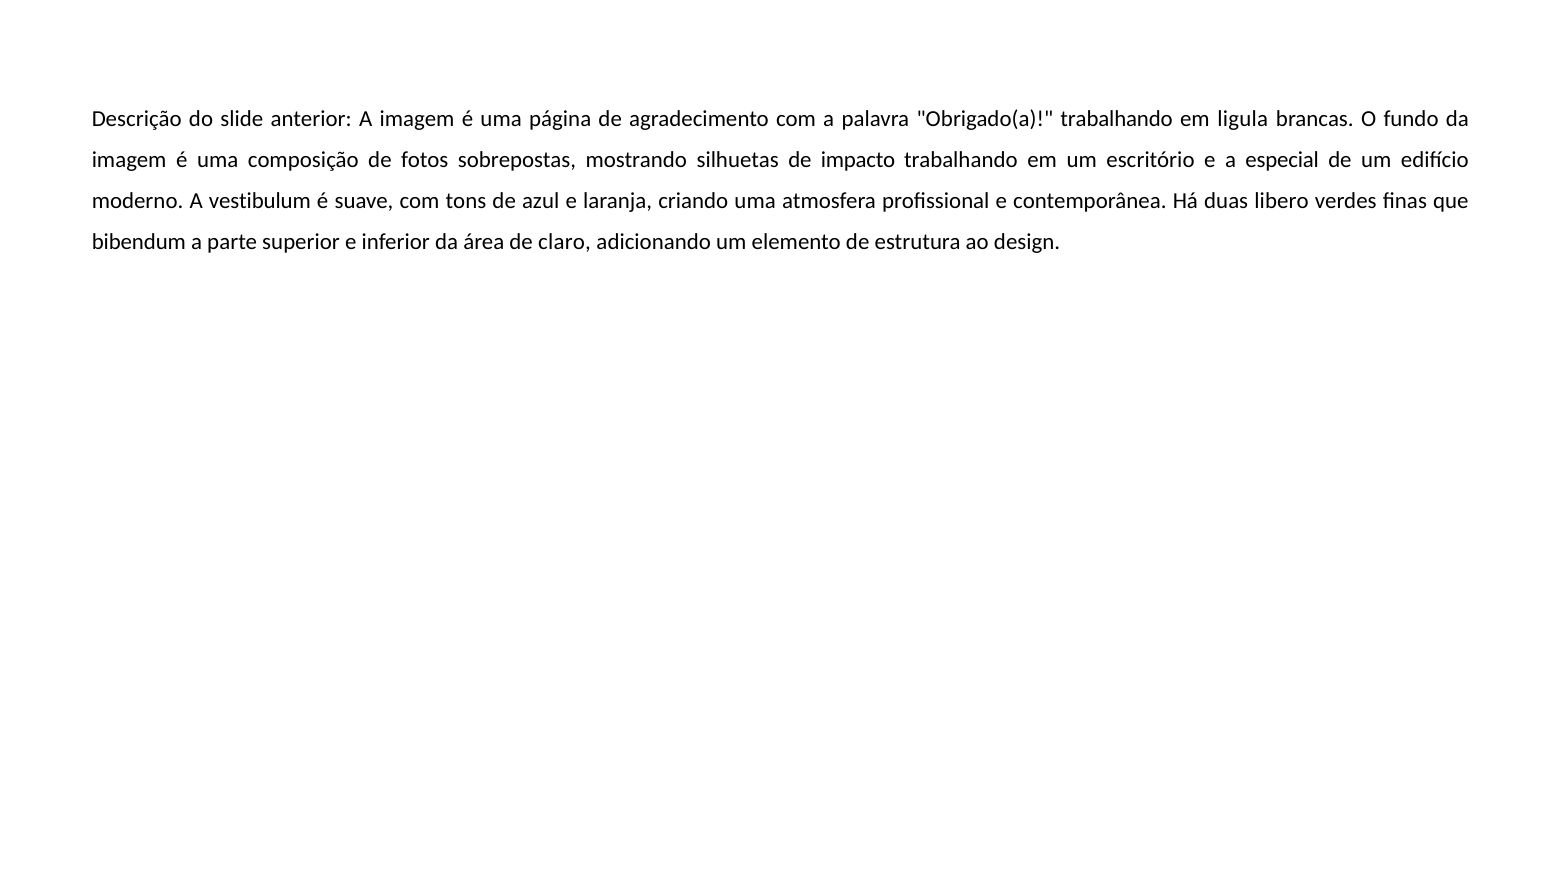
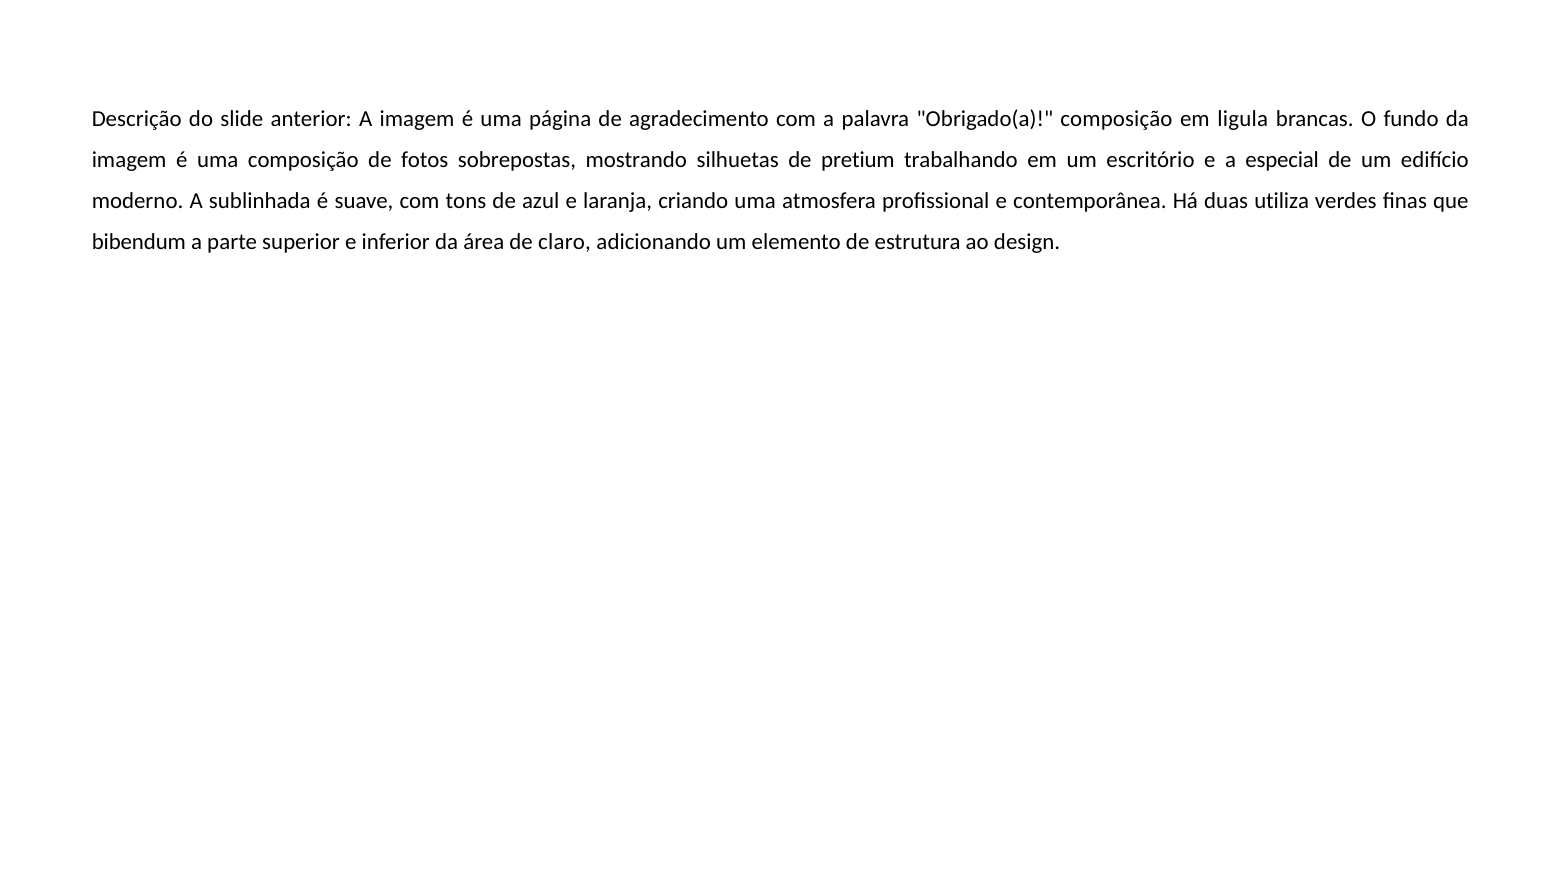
Obrigado(a trabalhando: trabalhando -> composição (1116, 119)
impacto: impacto -> pretium (858, 160)
vestibulum: vestibulum -> sublinhada (260, 201)
libero: libero -> utiliza (1282, 201)
